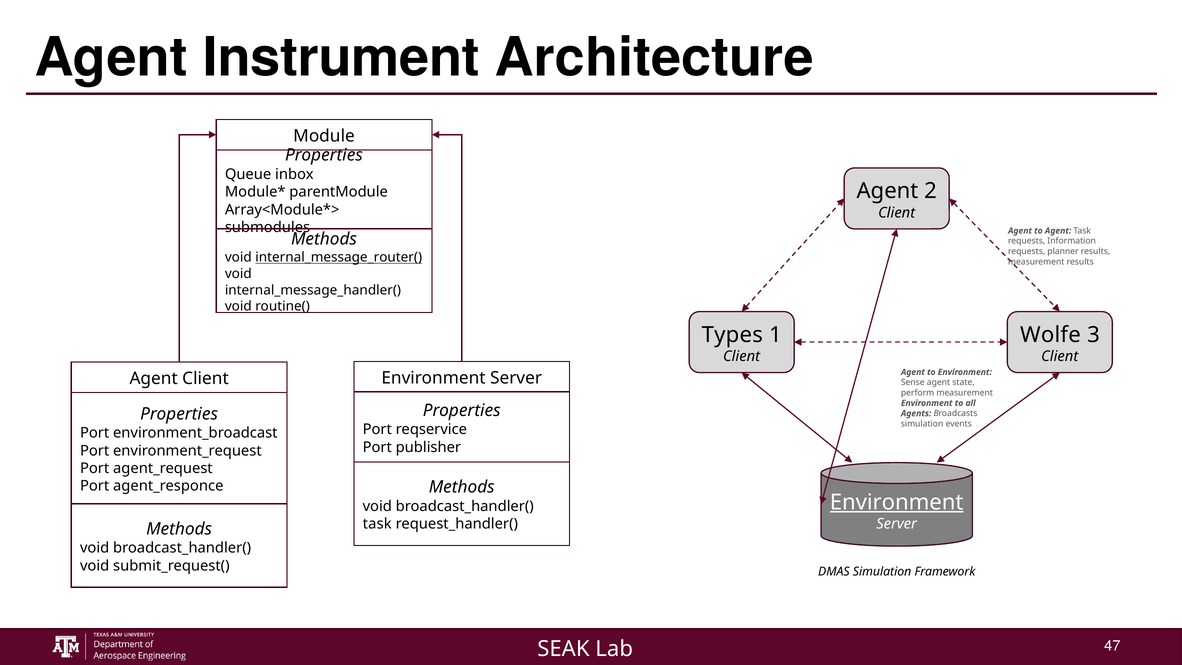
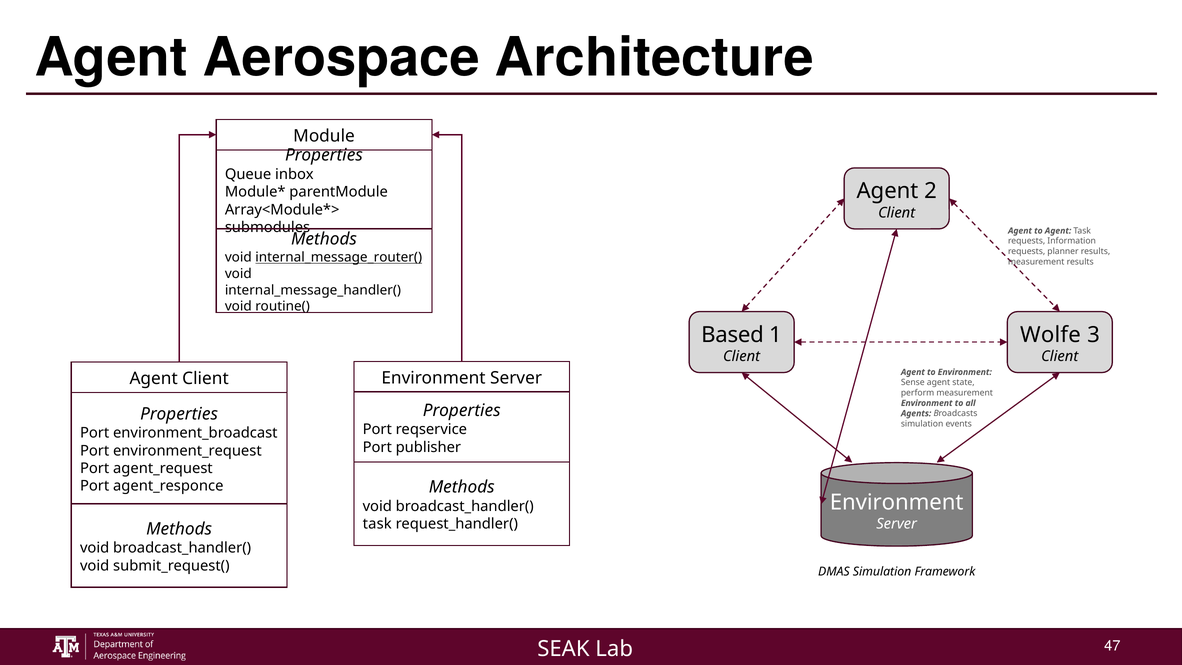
Instrument: Instrument -> Aerospace (341, 58)
Types: Types -> Based (732, 335)
Environment underline: present -> none (897, 502)
